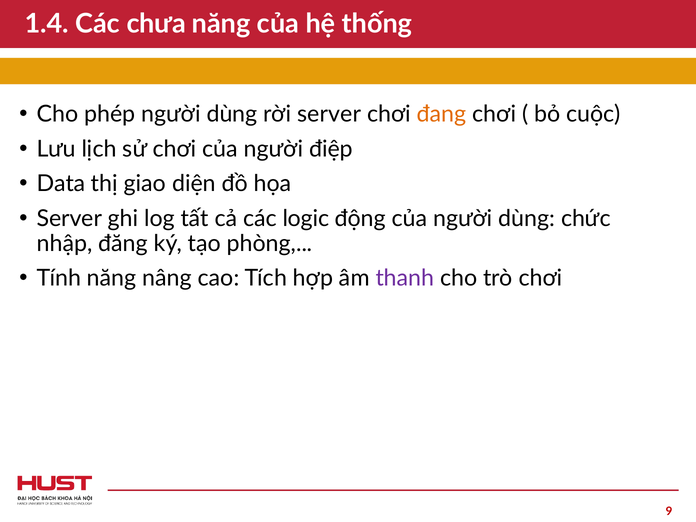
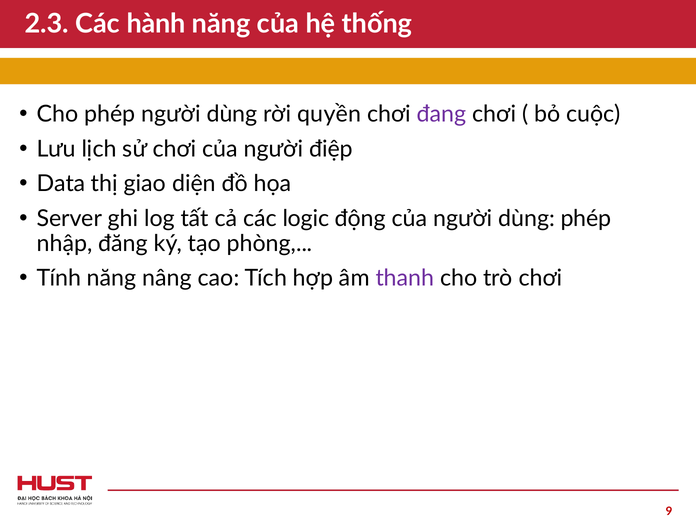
1.4: 1.4 -> 2.3 (47, 24)
chưa: chưa -> hành (156, 24)
rời server: server -> quyền (329, 114)
đang colour: orange -> purple (442, 114)
dùng chức: chức -> phép (586, 218)
